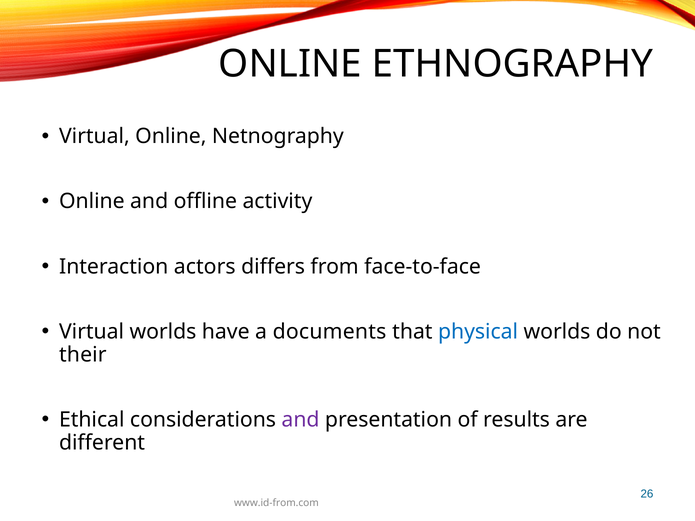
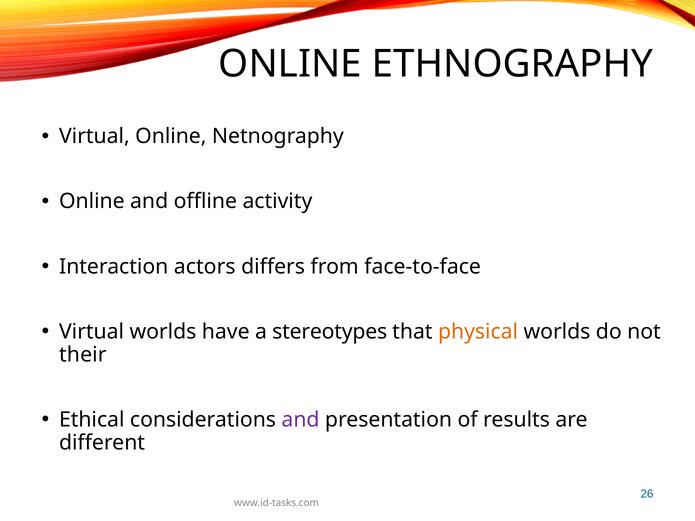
documents: documents -> stereotypes (330, 332)
physical colour: blue -> orange (478, 332)
www.id-from.com: www.id-from.com -> www.id-tasks.com (276, 503)
